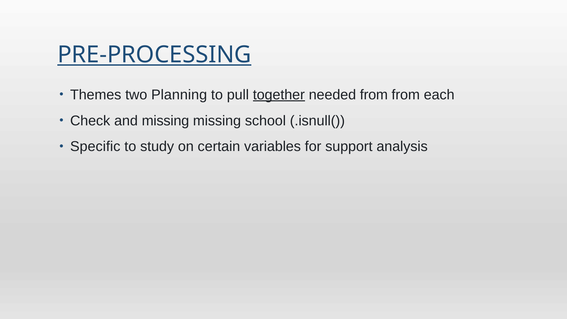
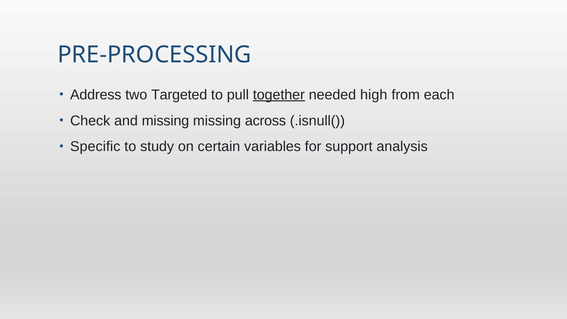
PRE-PROCESSING underline: present -> none (154, 55)
Themes: Themes -> Address (96, 95)
Planning: Planning -> Targeted (179, 95)
needed from: from -> high (374, 95)
school: school -> across (265, 121)
